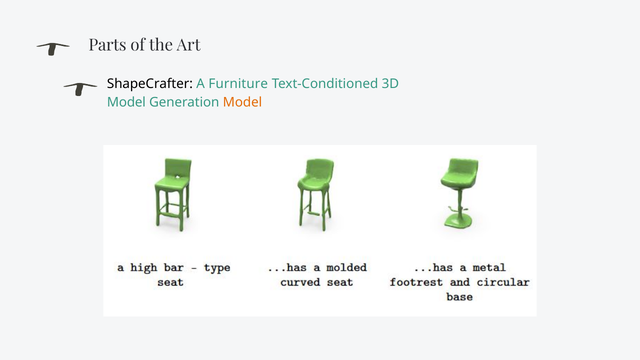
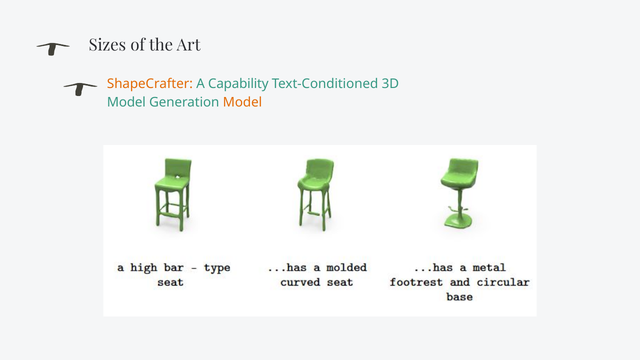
Parts: Parts -> Sizes (107, 45)
ShapeCrafter colour: black -> orange (150, 84)
Furniture: Furniture -> Capability (238, 84)
